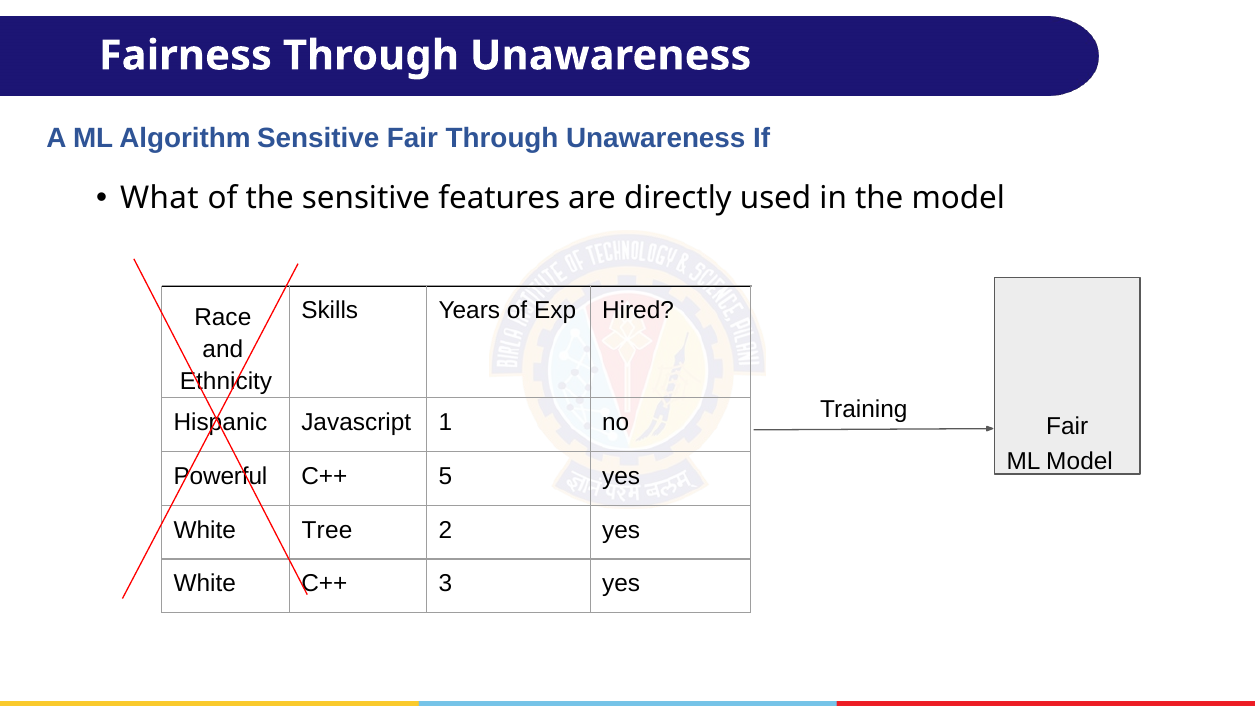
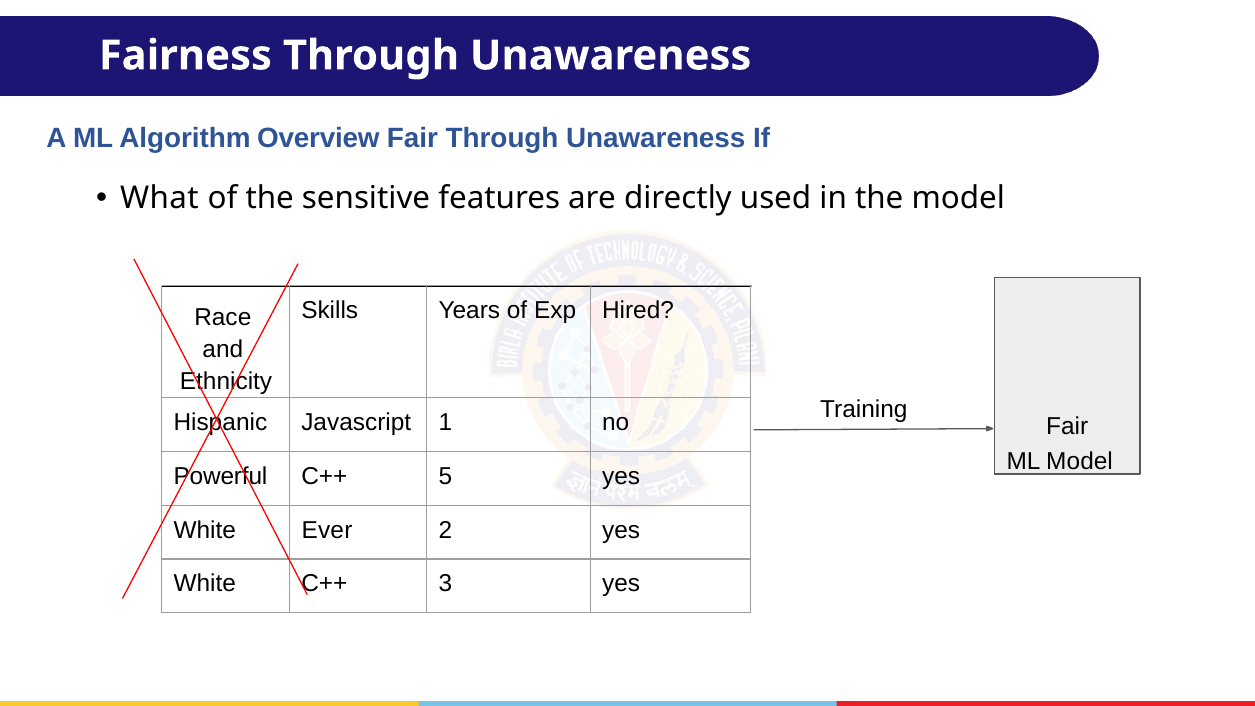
Algorithm Sensitive: Sensitive -> Overview (318, 139)
Tree: Tree -> Ever (327, 530)
